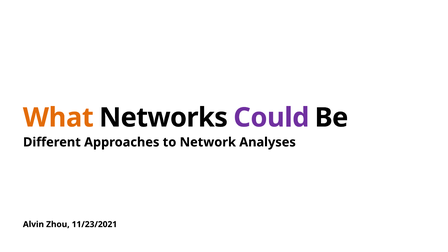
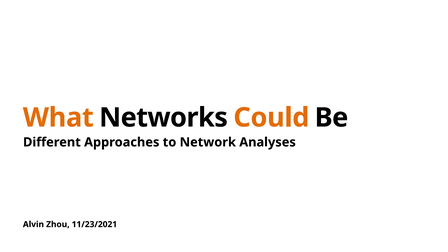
Could colour: purple -> orange (271, 118)
